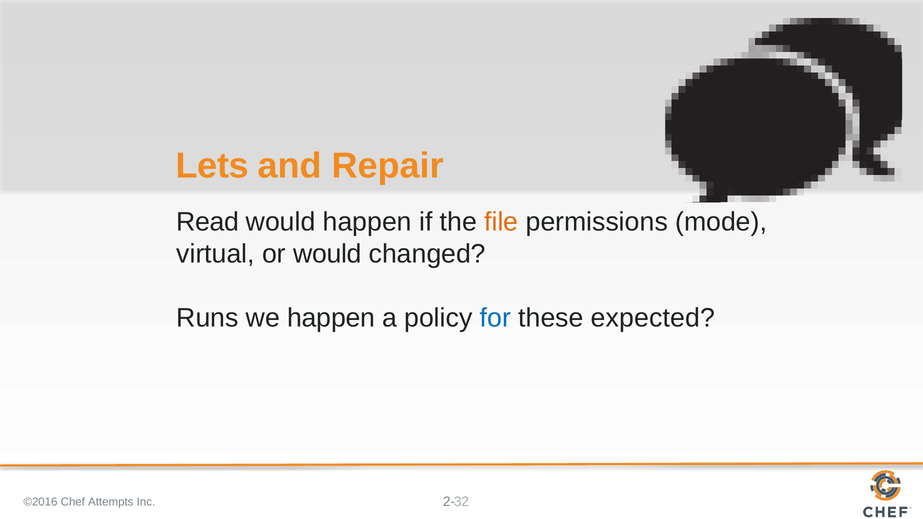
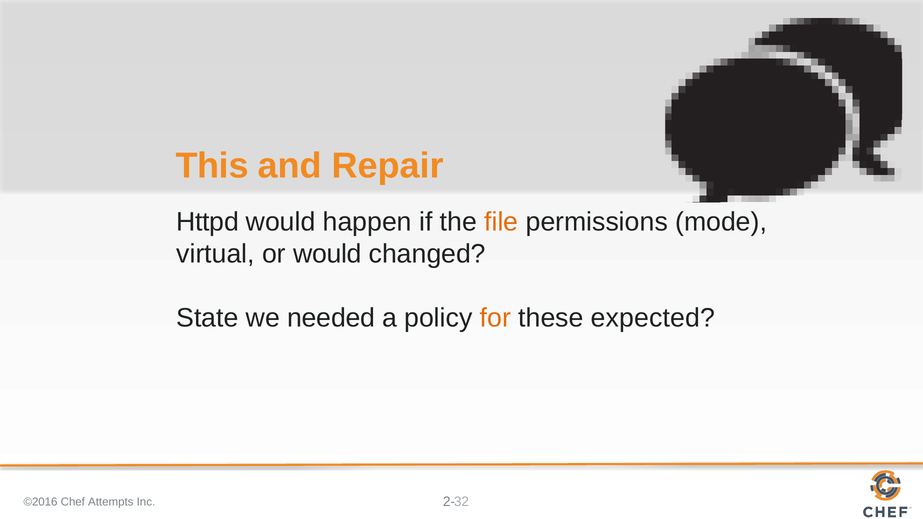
Lets: Lets -> This (212, 166)
Read: Read -> Httpd (208, 222)
Runs: Runs -> State (207, 318)
we happen: happen -> needed (331, 318)
for colour: blue -> orange (495, 318)
